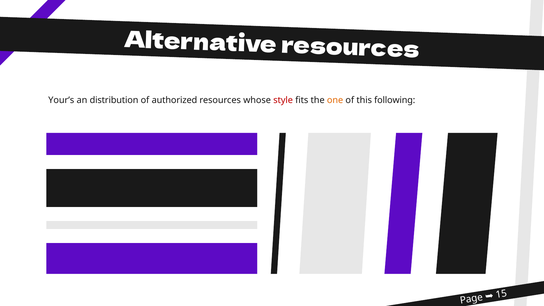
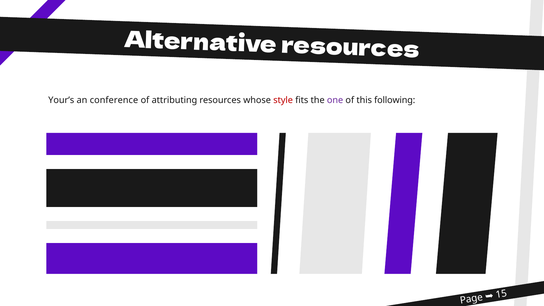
distribution: distribution -> conference (114, 100)
authorized: authorized -> attributing (174, 100)
one colour: orange -> purple (335, 100)
